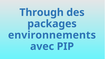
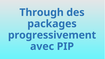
environnements: environnements -> progressivement (52, 35)
